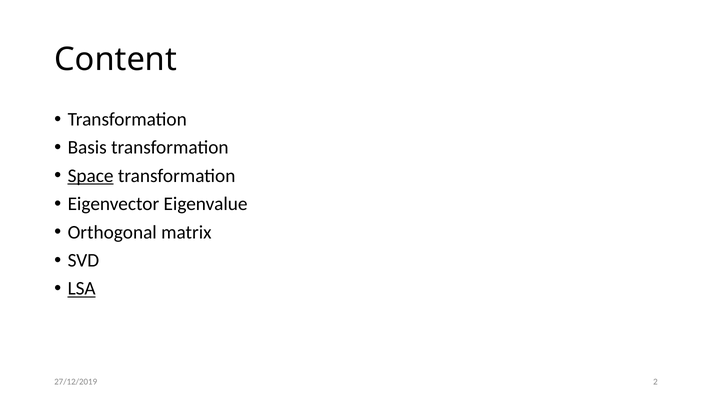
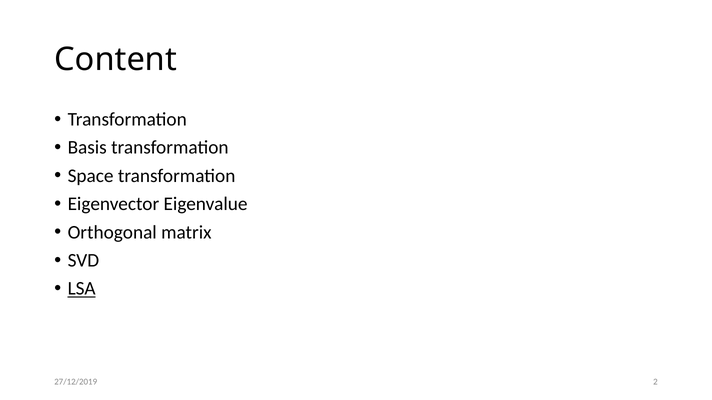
Space underline: present -> none (91, 176)
